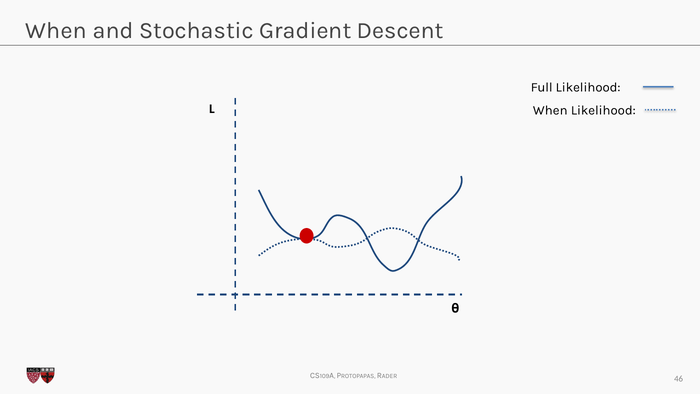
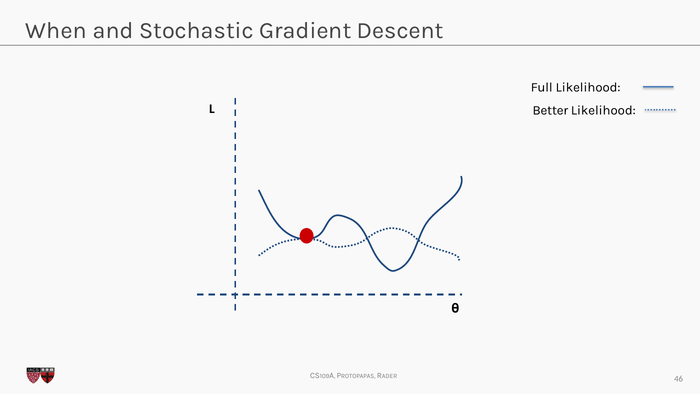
When: When -> Better (550, 110)
